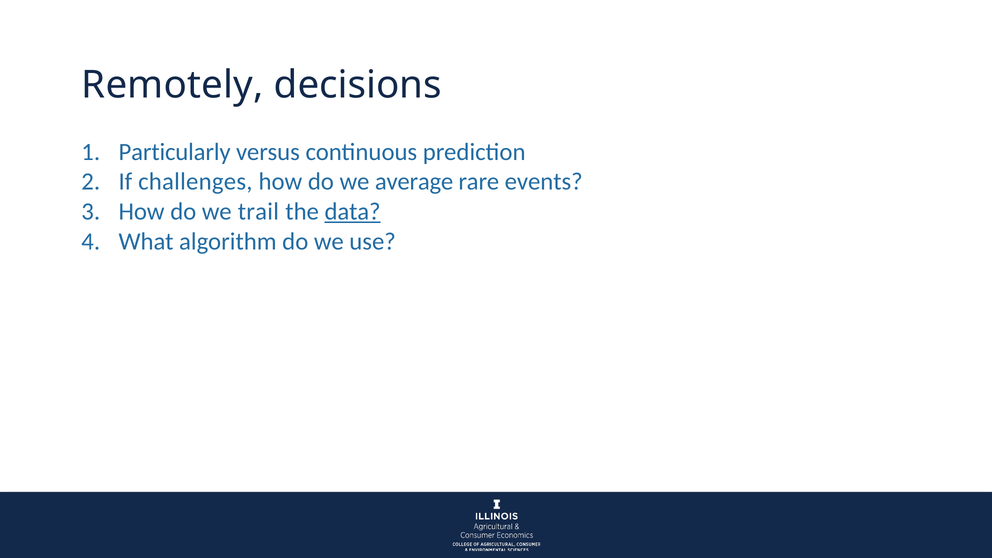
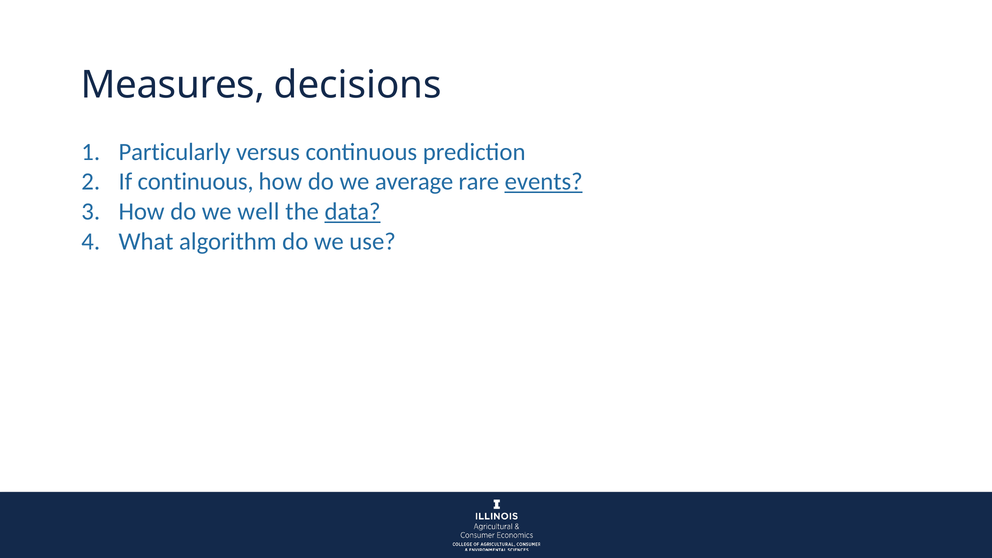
Remotely: Remotely -> Measures (173, 85)
If challenges: challenges -> continuous (196, 182)
events underline: none -> present (544, 182)
trail: trail -> well (258, 212)
